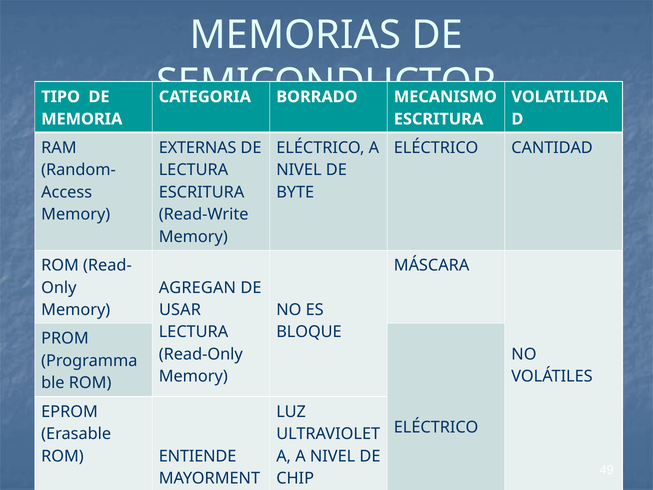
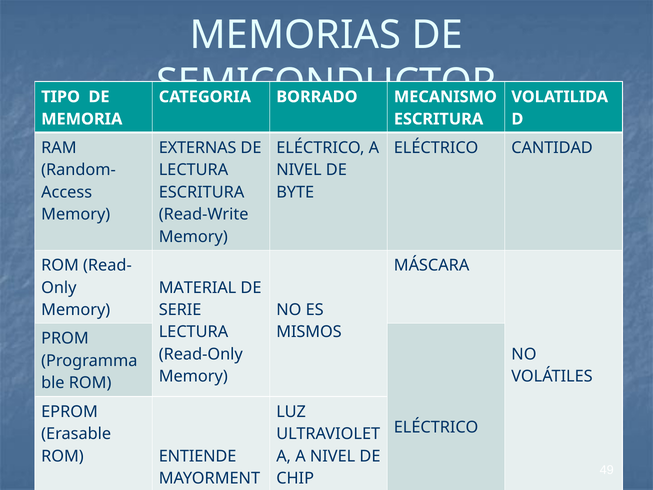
AGREGAN: AGREGAN -> MATERIAL (198, 287)
USAR: USAR -> SERIE (180, 310)
BLOQUE: BLOQUE -> MISMOS (309, 332)
